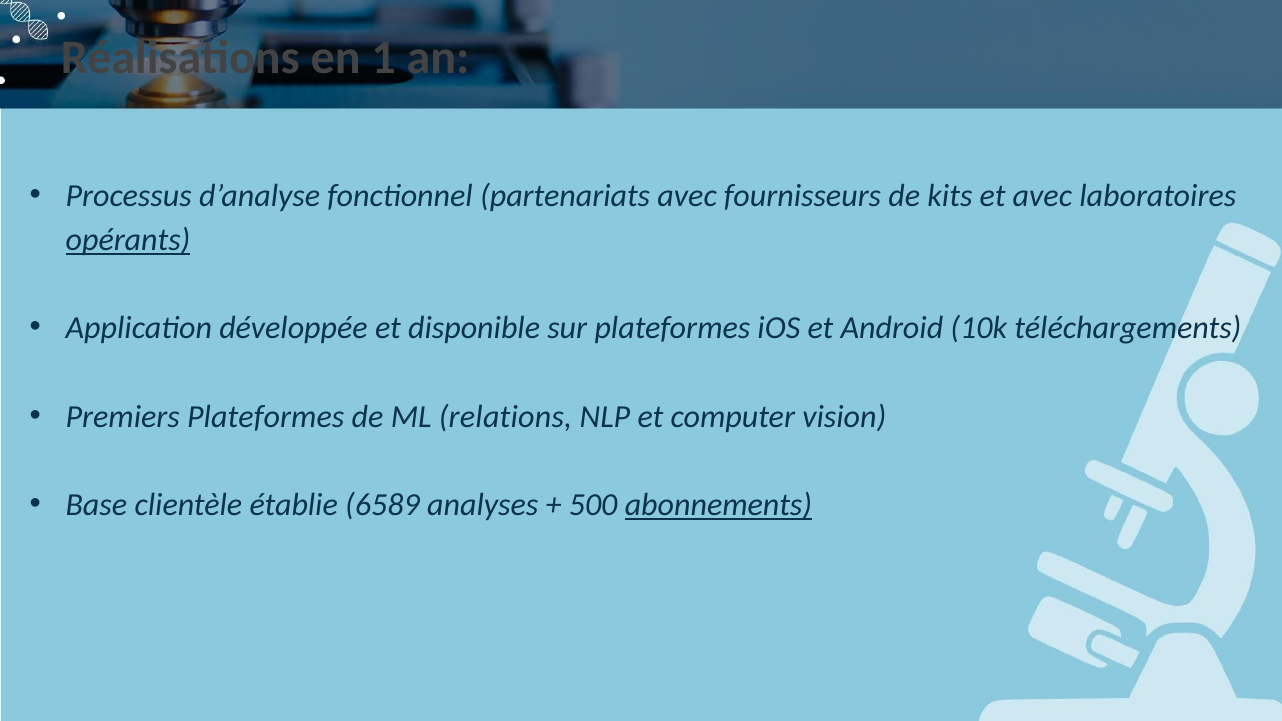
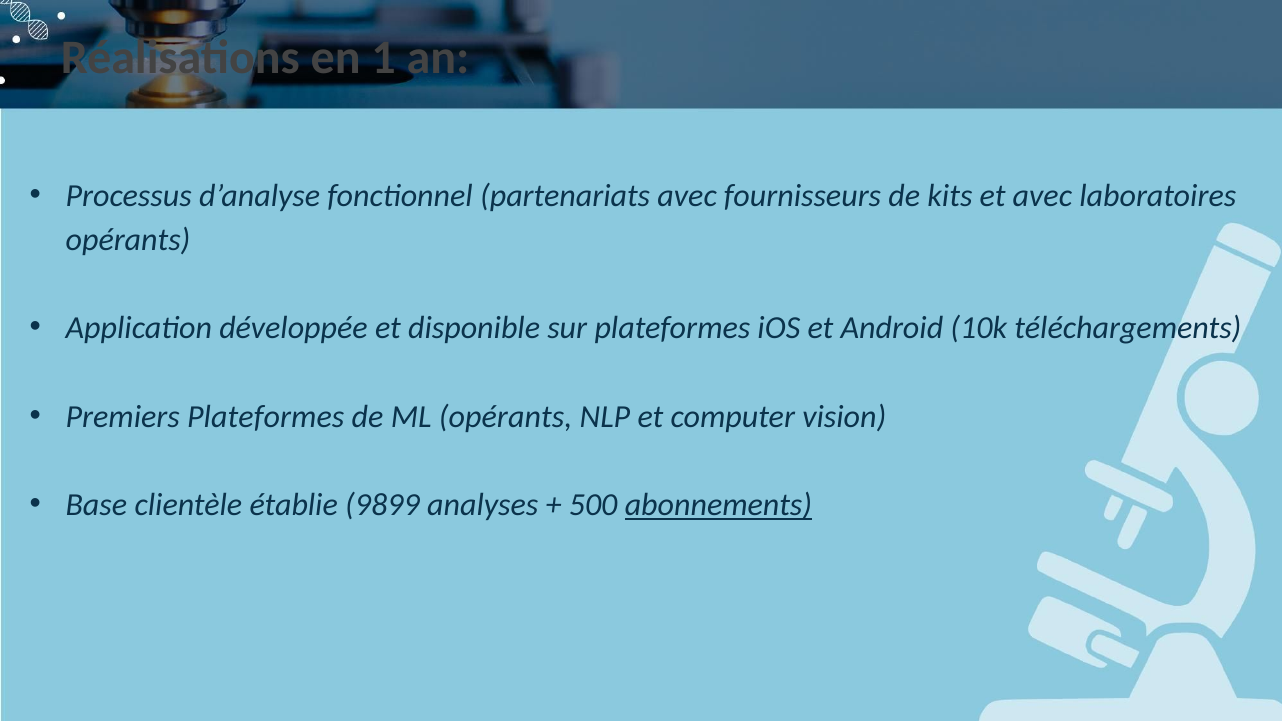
opérants underline: present -> none (128, 240)
ML relations: relations -> opérants (506, 417)
6589: 6589 -> 9899 (383, 505)
